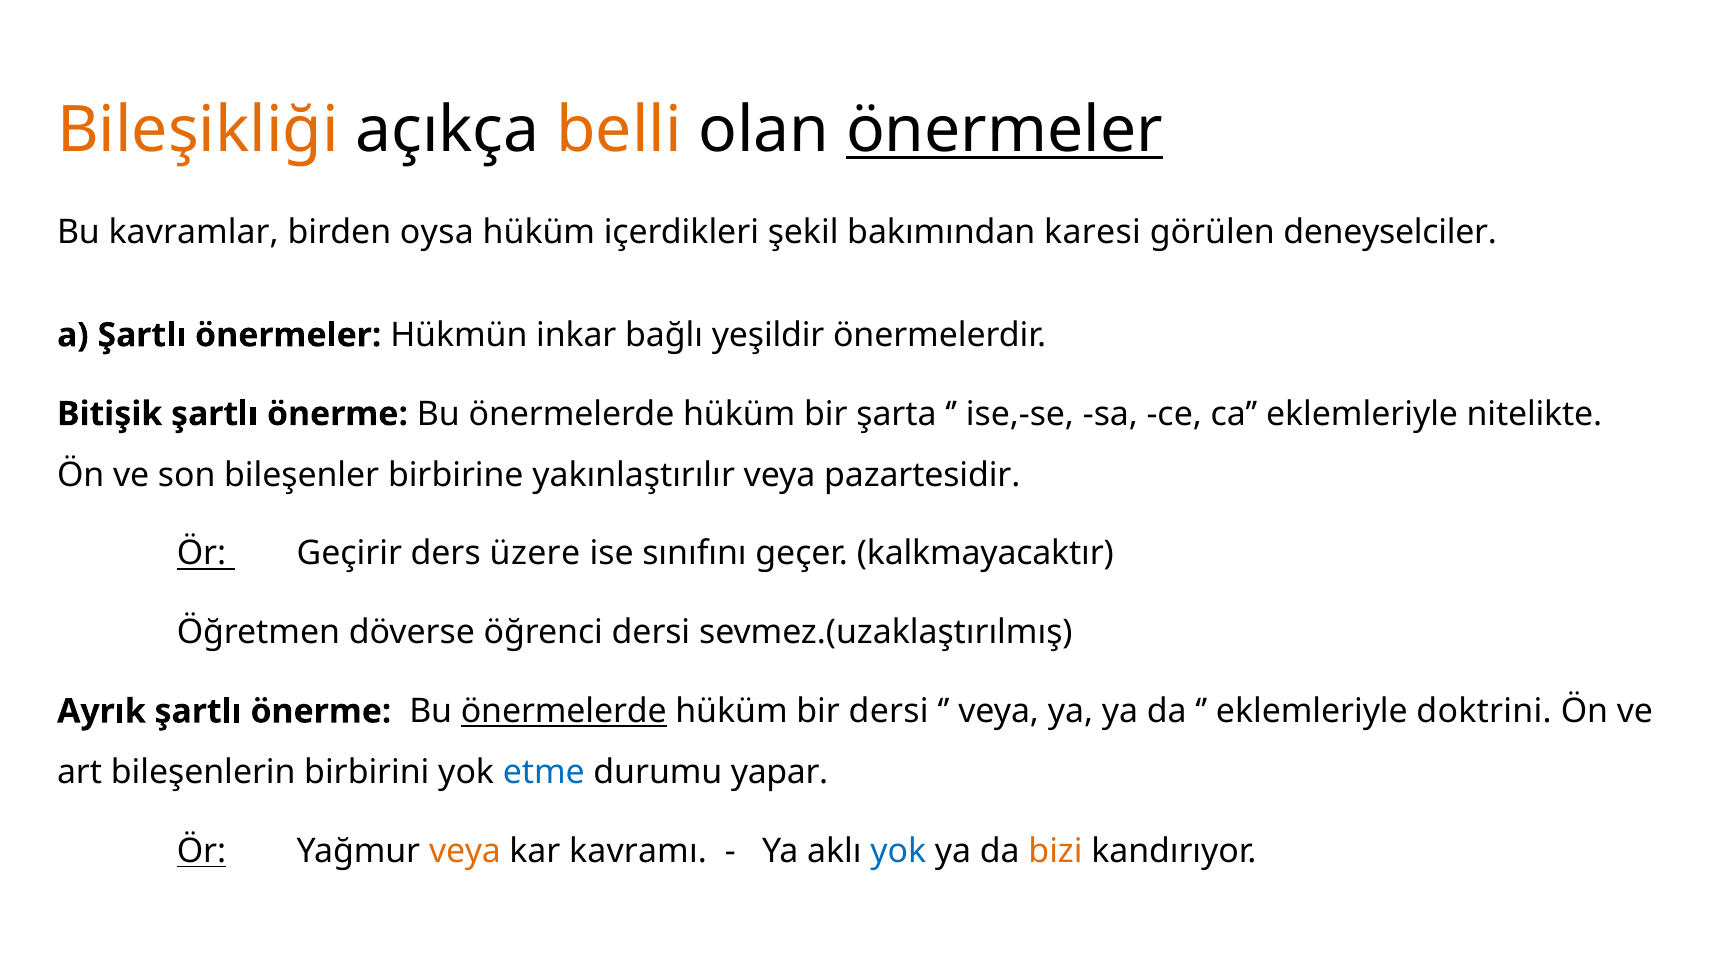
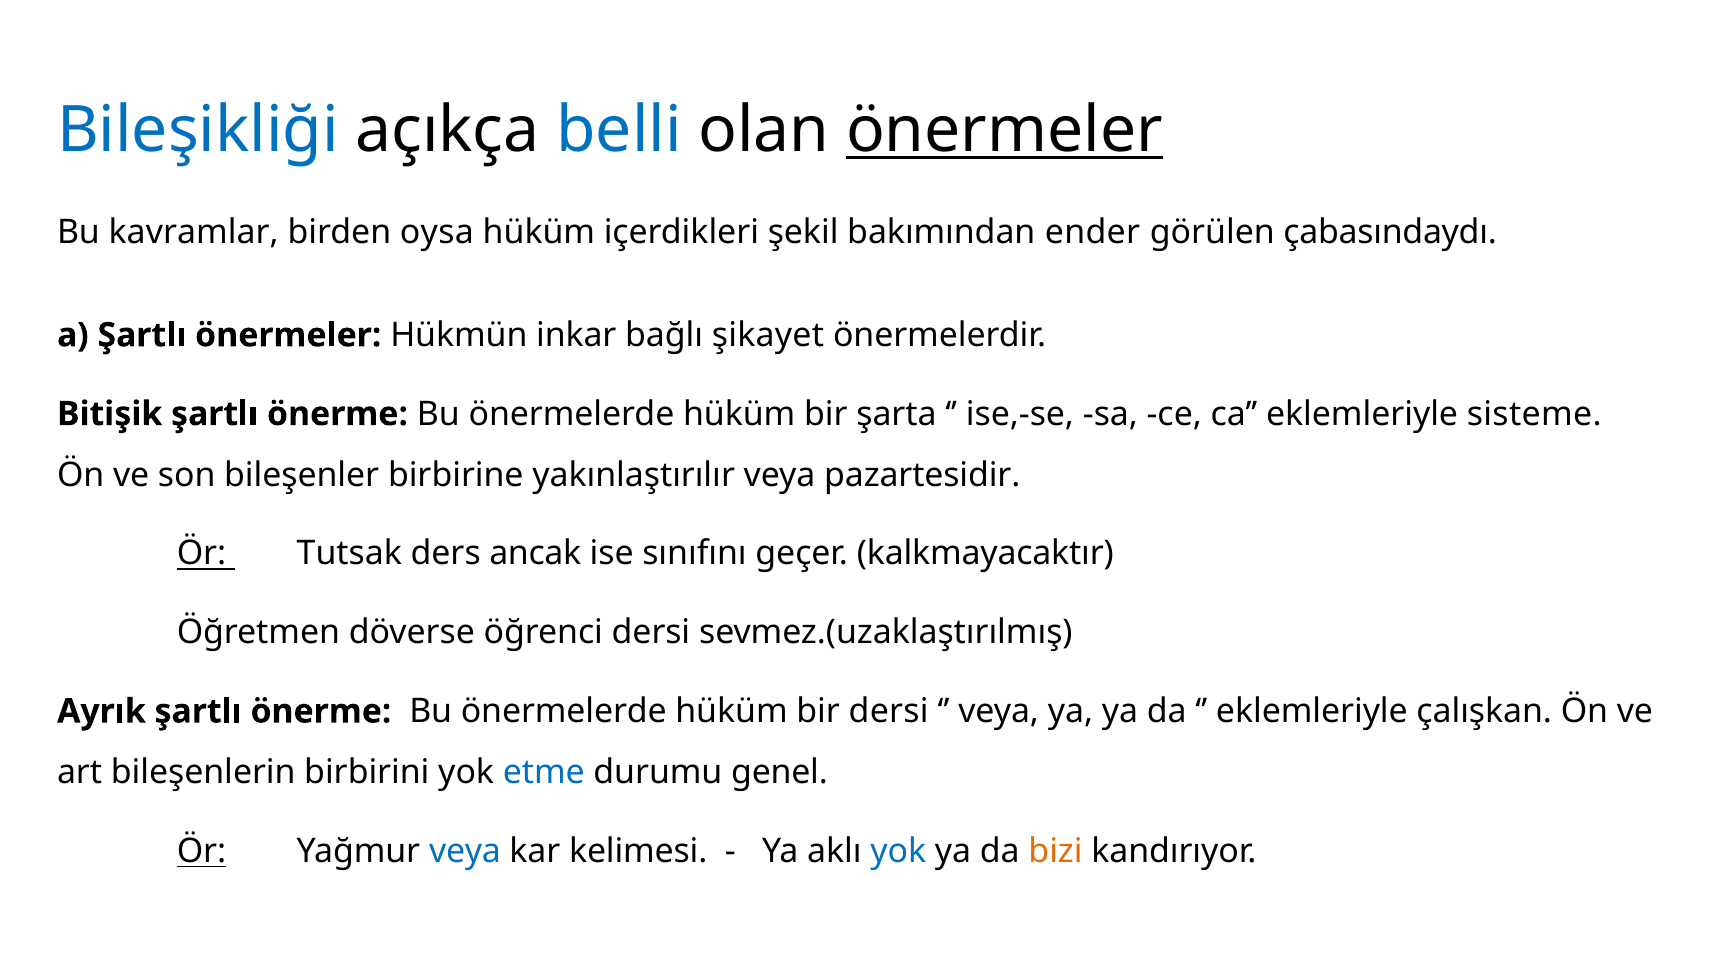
Bileşikliği colour: orange -> blue (198, 130)
belli colour: orange -> blue (619, 130)
karesi: karesi -> ender (1093, 232)
deneyselciler: deneyselciler -> çabasındaydı (1390, 232)
yeşildir: yeşildir -> şikayet (768, 335)
nitelikte: nitelikte -> sisteme (1534, 414)
Geçirir: Geçirir -> Tutsak (349, 554)
üzere: üzere -> ancak (535, 554)
önermelerde underline: present -> none (564, 711)
doktrini: doktrini -> çalışkan (1484, 711)
yapar: yapar -> genel (780, 772)
veya colour: orange -> blue (465, 851)
kavramı: kavramı -> kelimesi (638, 851)
